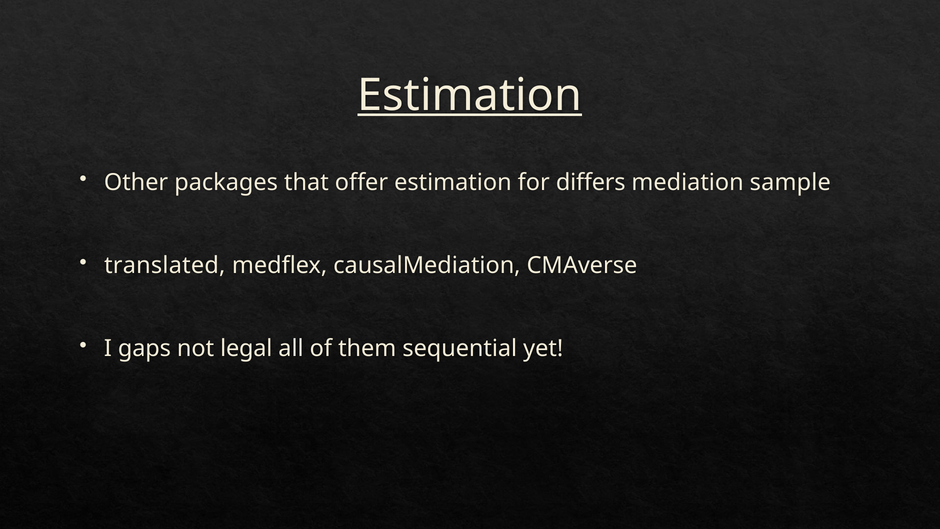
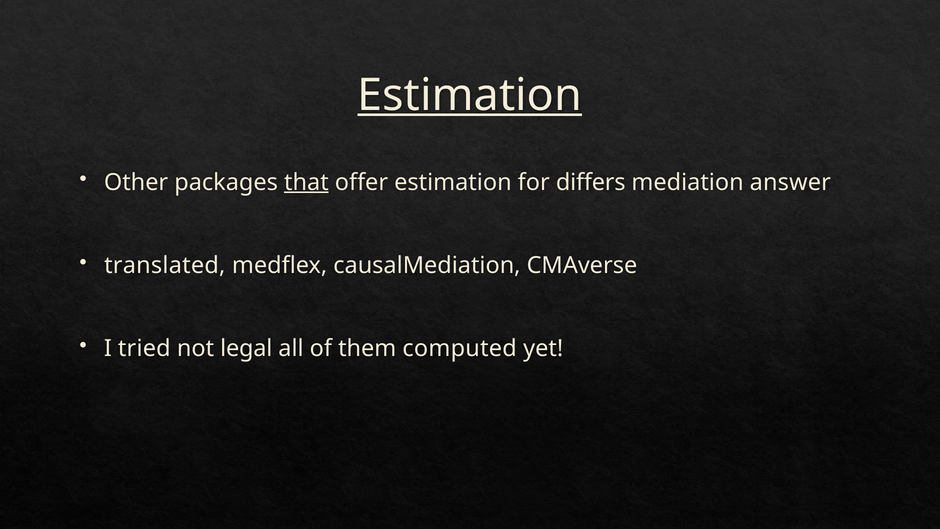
that underline: none -> present (306, 182)
sample: sample -> answer (790, 182)
gaps: gaps -> tried (144, 348)
sequential: sequential -> computed (460, 348)
